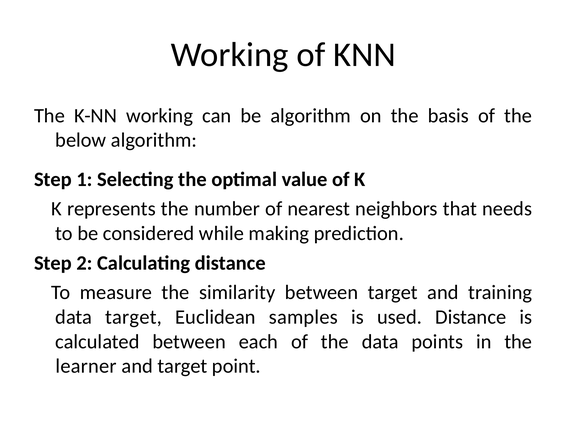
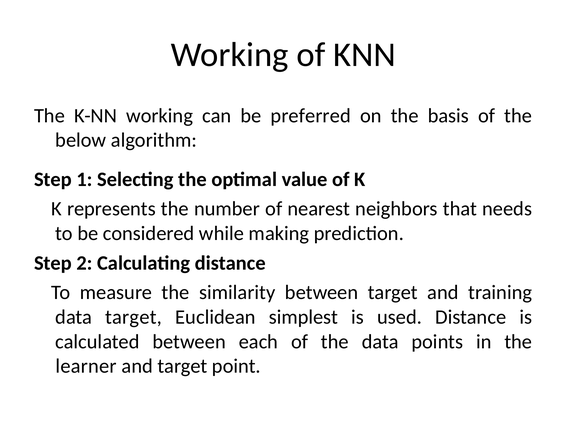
be algorithm: algorithm -> preferred (311, 116)
samples: samples -> simplest (303, 317)
